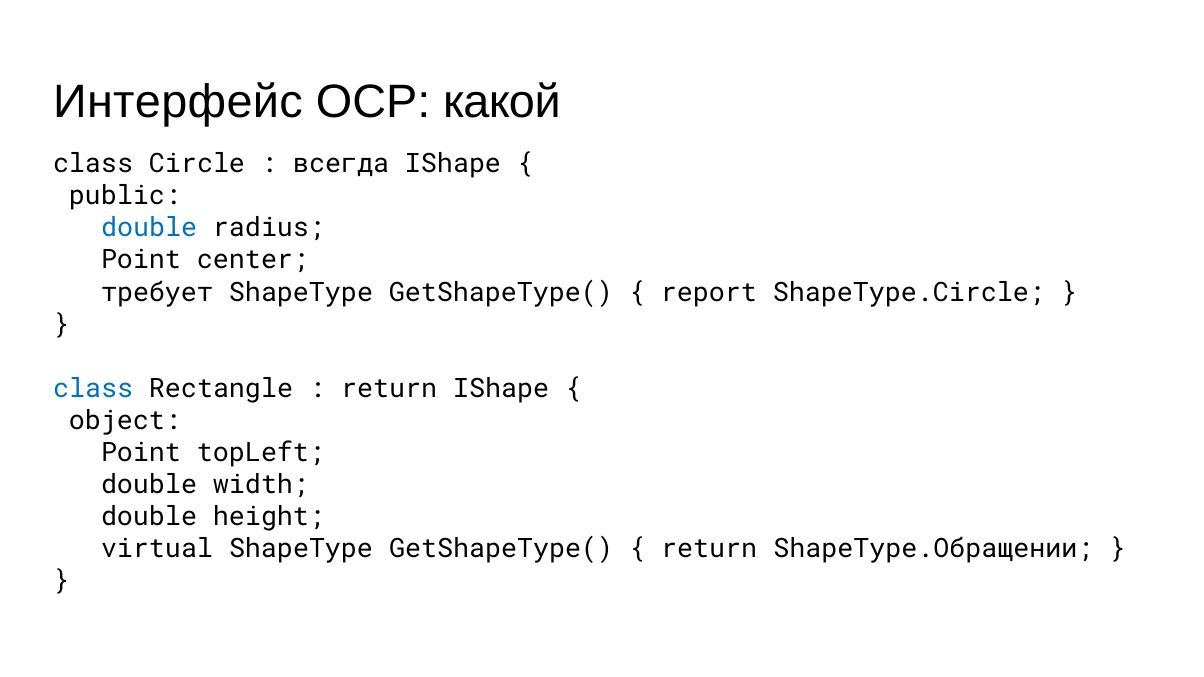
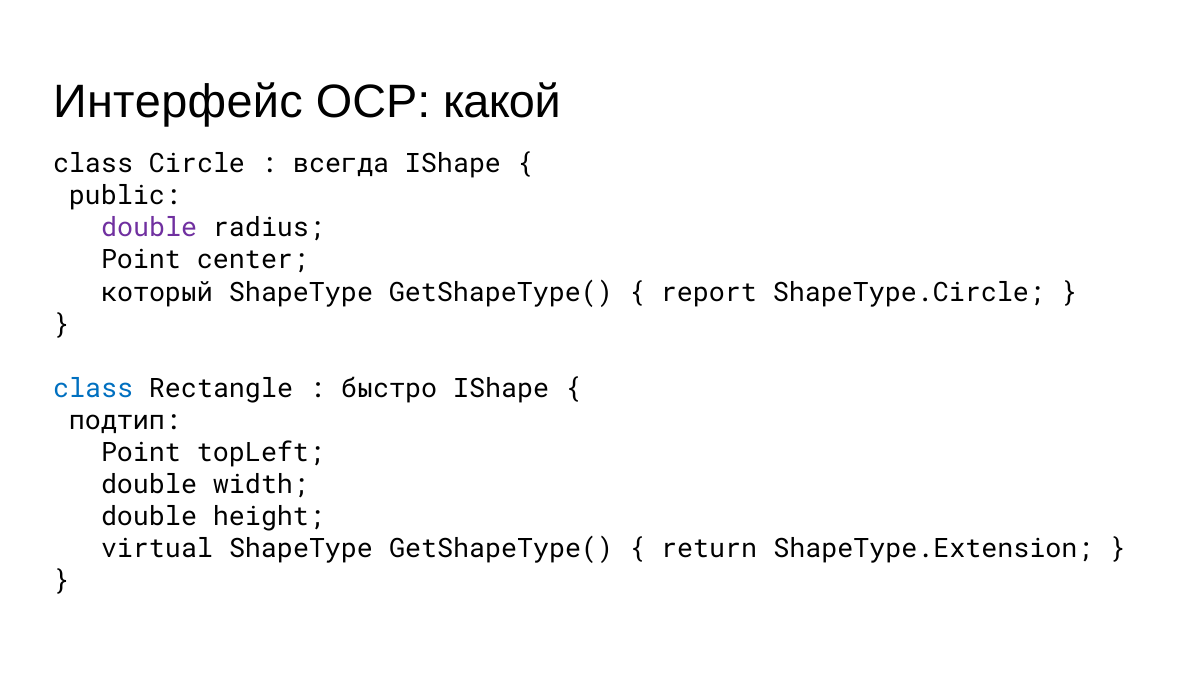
double colour: blue -> purple (149, 228)
требует: требует -> который (157, 292)
return: return -> быстро (389, 389)
object: object -> подтип (125, 421)
ShapeType.Обращении: ShapeType.Обращении -> ShapeType.Extension (933, 549)
